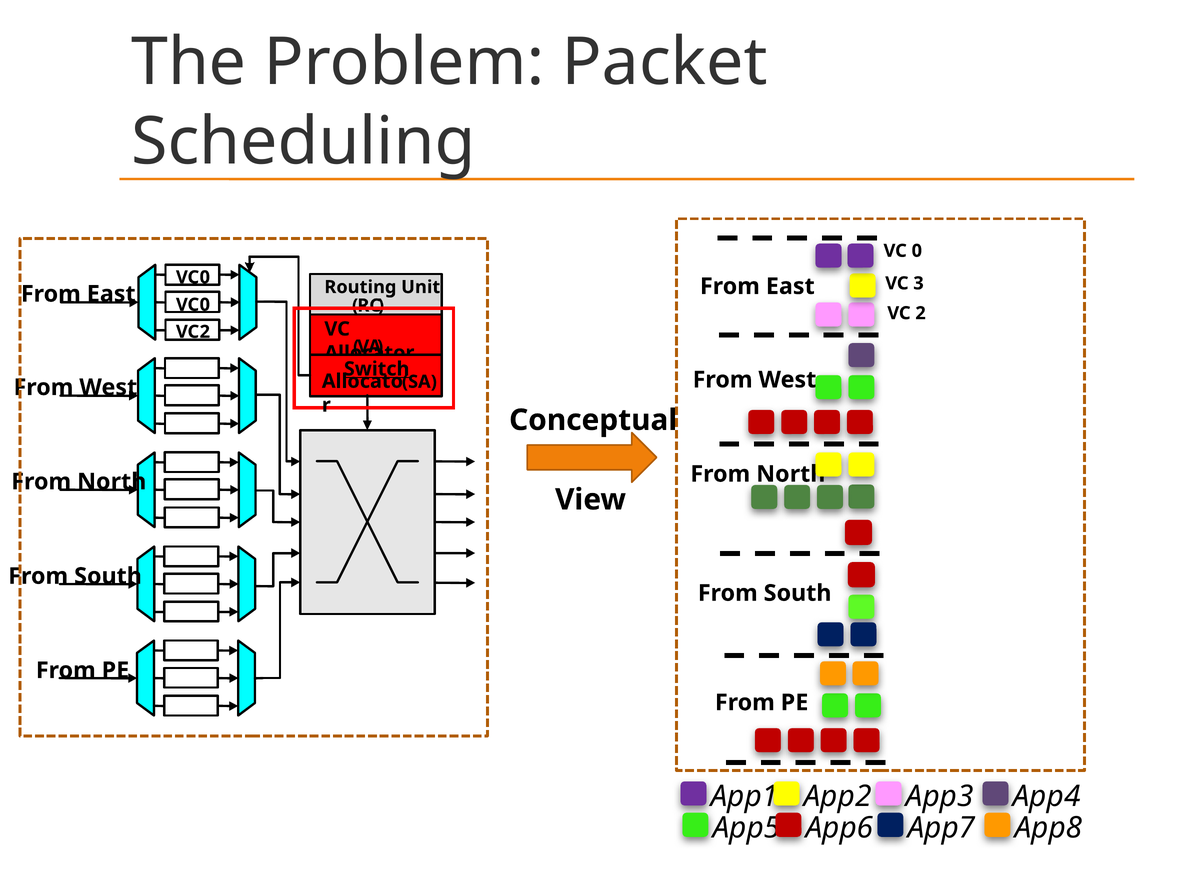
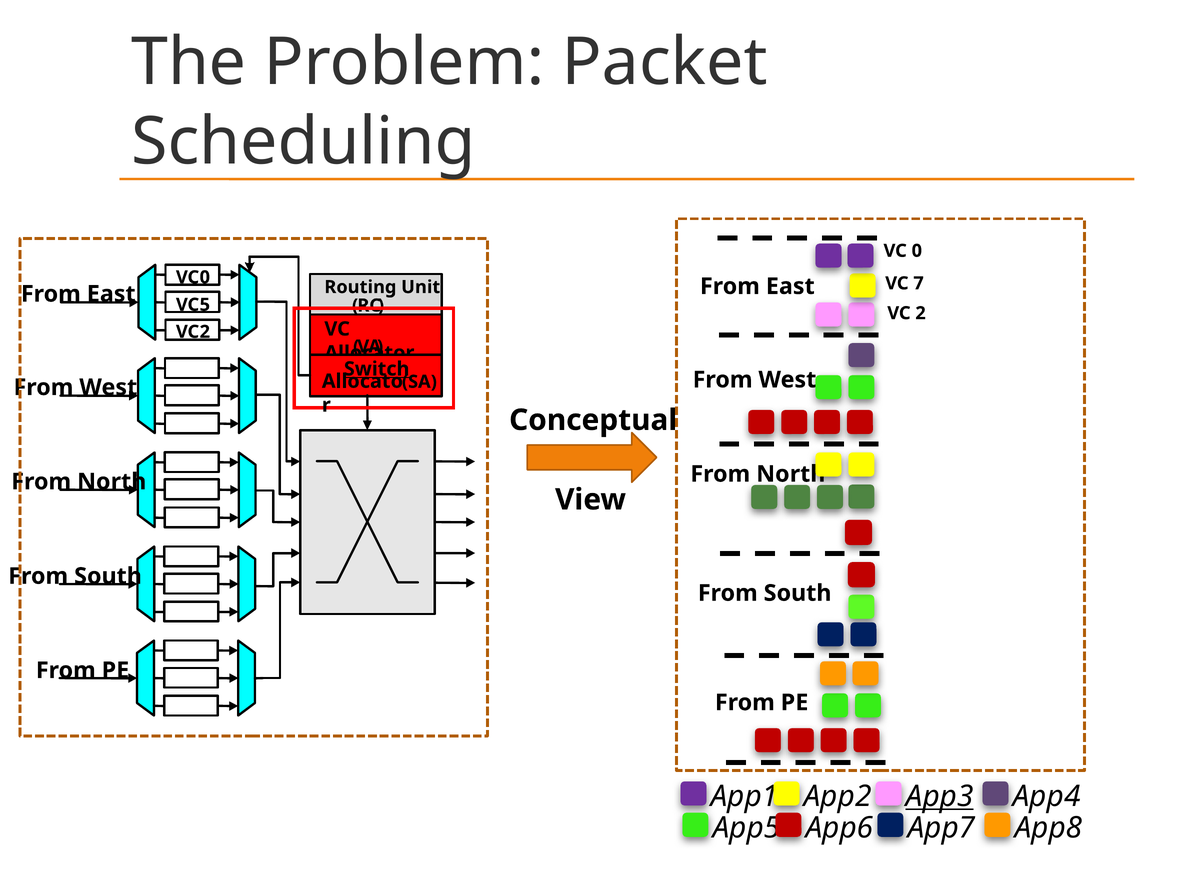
3: 3 -> 7 (919, 284)
0: 0 -> 5 (205, 305)
App3 underline: none -> present (940, 797)
